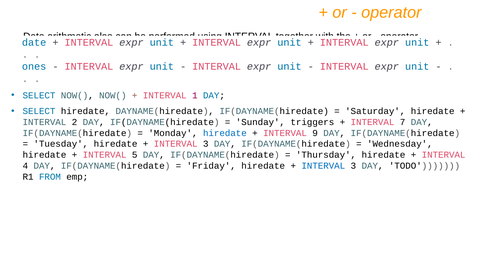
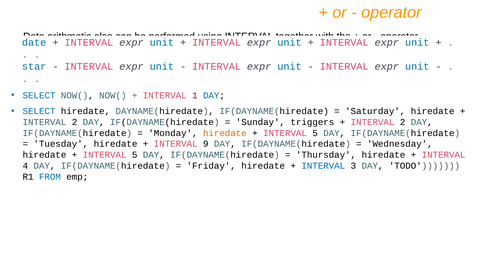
ones: ones -> star (34, 67)
7: 7 -> 2 (403, 122)
hiredate colour: blue -> orange (225, 133)
9: 9 -> 5 (315, 133)
3: 3 -> 9 (206, 144)
